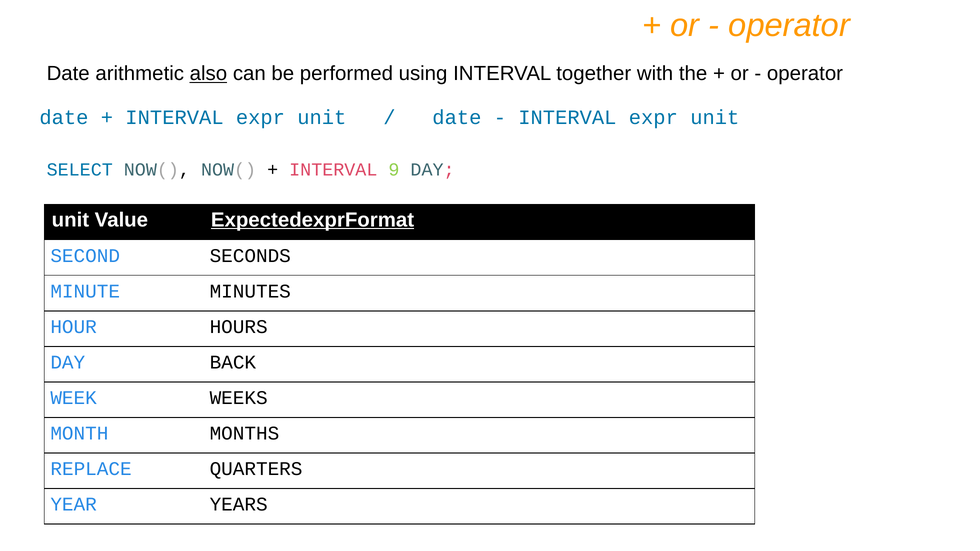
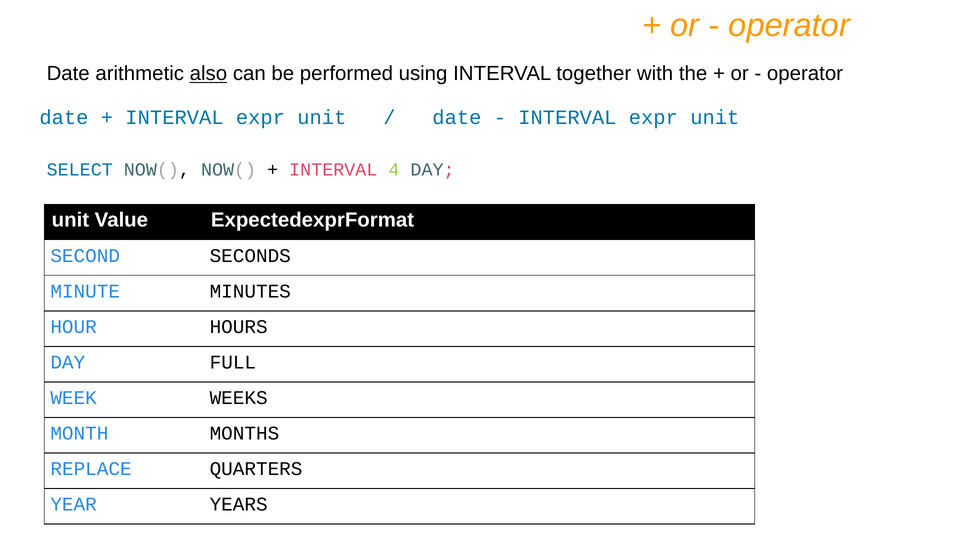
9: 9 -> 4 (394, 170)
ExpectedexprFormat underline: present -> none (313, 220)
BACK: BACK -> FULL (233, 362)
